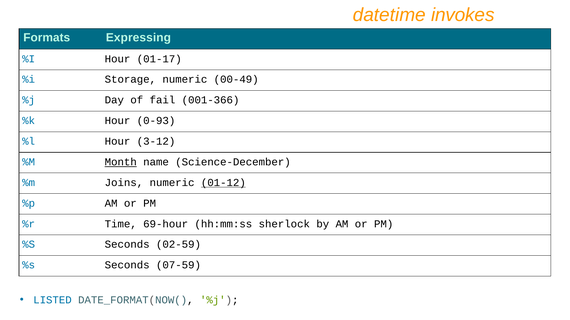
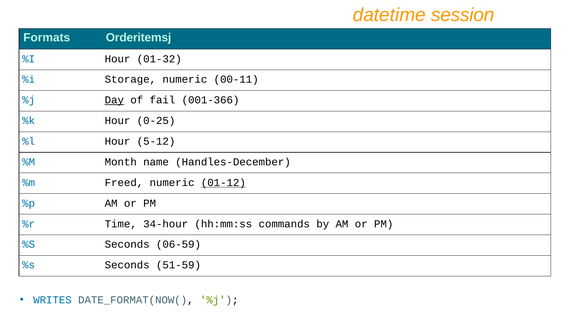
invokes: invokes -> session (463, 15)
Expressing: Expressing -> Orderitemsj (139, 38)
01-17: 01-17 -> 01-32 (159, 59)
00-49: 00-49 -> 00-11 (236, 80)
Day underline: none -> present (114, 100)
0-93: 0-93 -> 0-25 (156, 121)
3-12: 3-12 -> 5-12 (156, 142)
Month underline: present -> none (121, 162)
Science-December: Science-December -> Handles-December (233, 162)
Joins: Joins -> Freed (124, 183)
69-hour: 69-hour -> 34-hour (166, 224)
sherlock: sherlock -> commands (284, 224)
02-59: 02-59 -> 06-59 (178, 245)
07-59: 07-59 -> 51-59 (178, 266)
LISTED: LISTED -> WRITES (52, 300)
